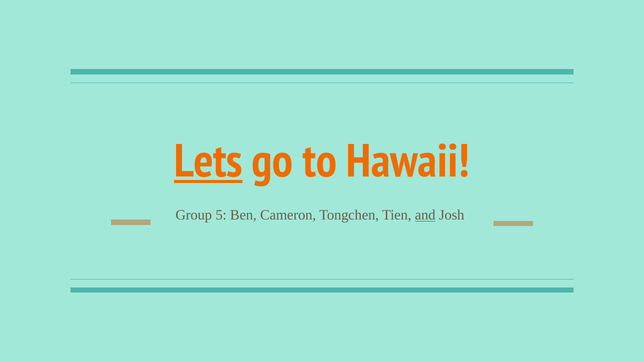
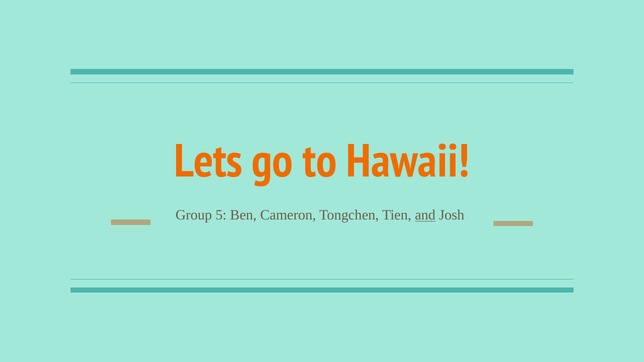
Lets underline: present -> none (208, 162)
